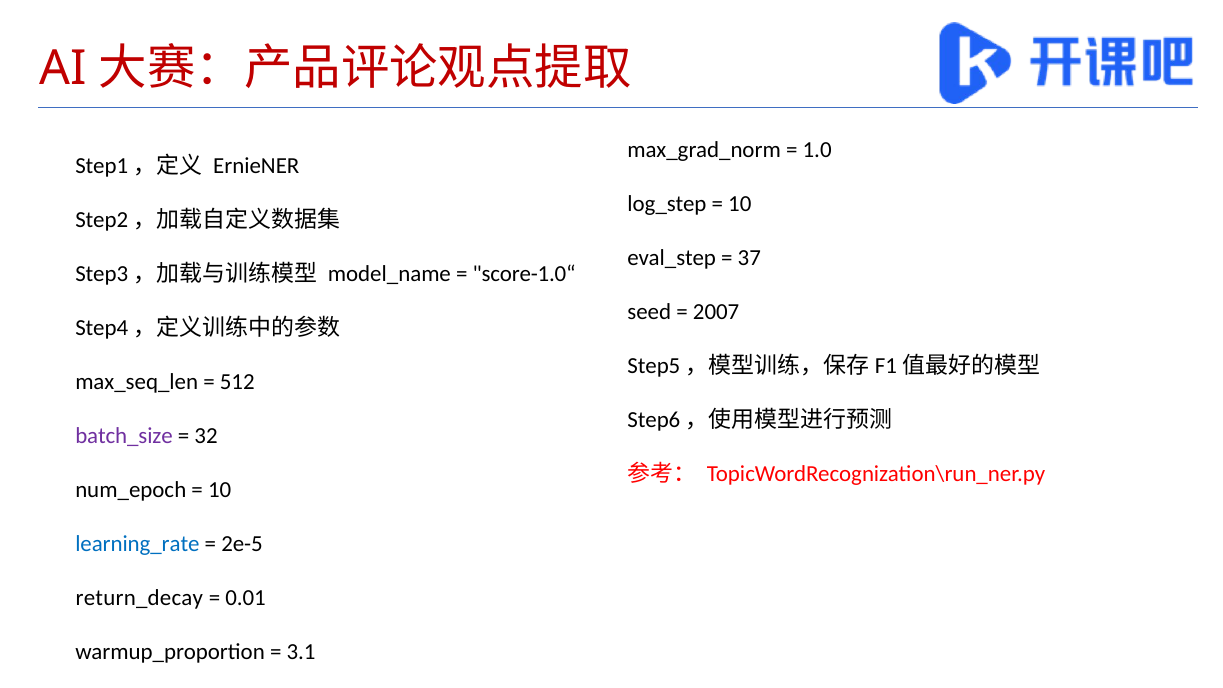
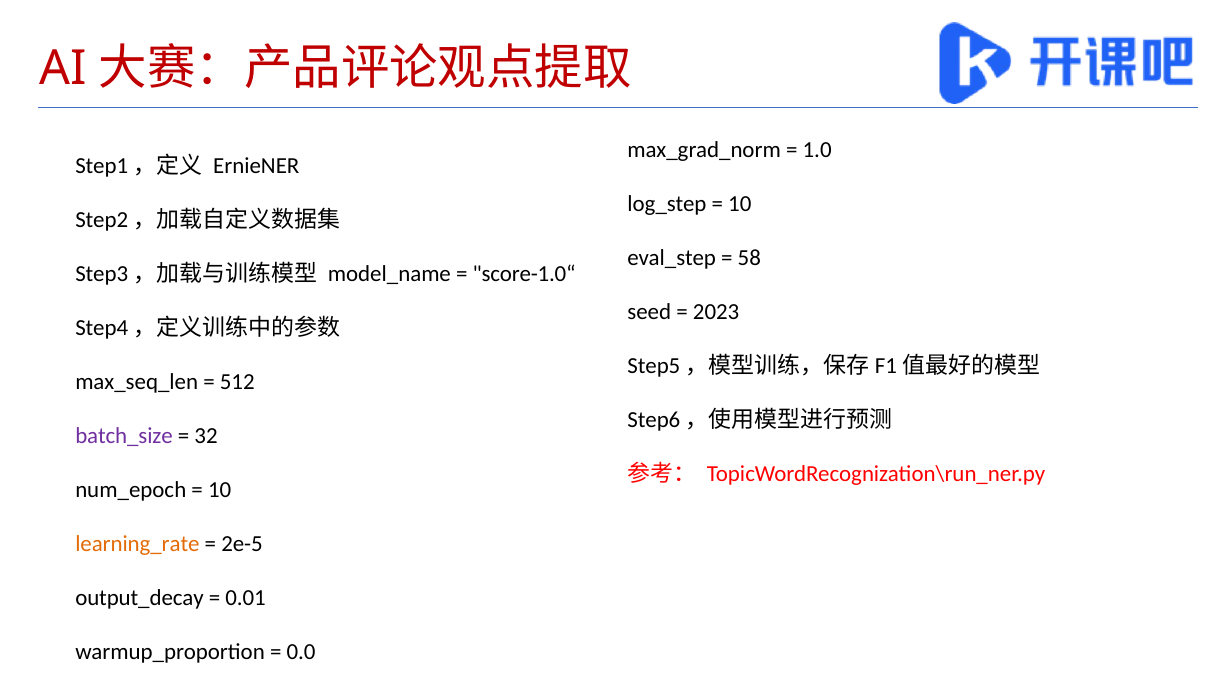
37: 37 -> 58 (749, 258)
2007: 2007 -> 2023 (716, 312)
learning_rate colour: blue -> orange (137, 544)
return_decay: return_decay -> output_decay (139, 598)
3.1: 3.1 -> 0.0 (301, 652)
